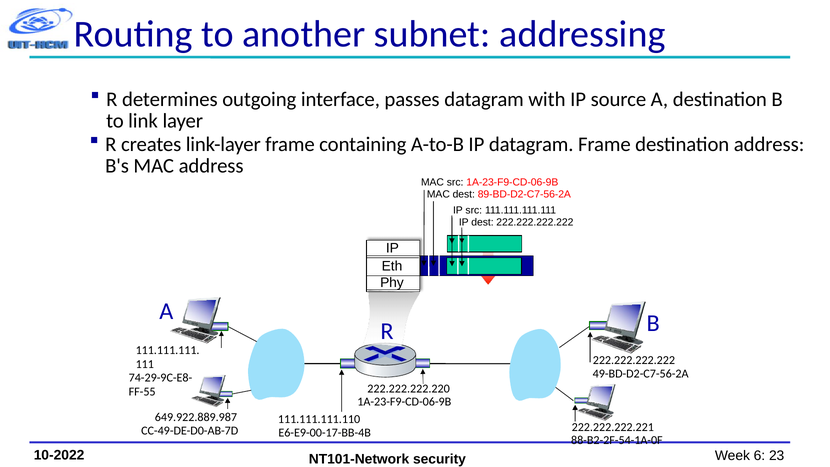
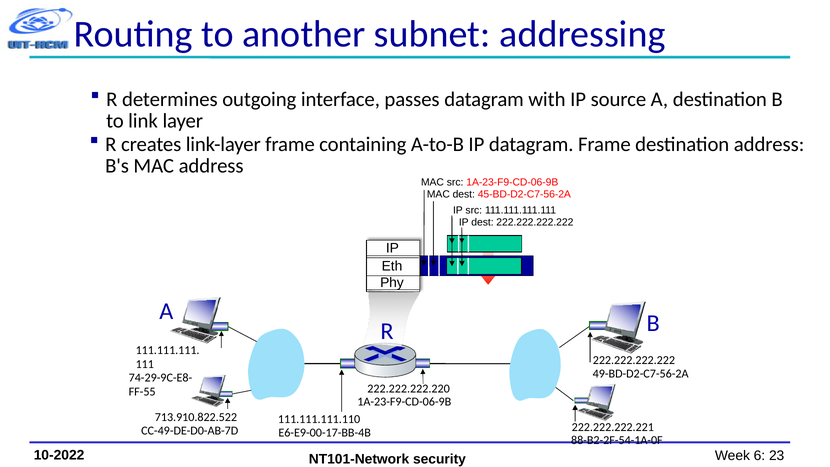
89-BD-D2-C7-56-2A: 89-BD-D2-C7-56-2A -> 45-BD-D2-C7-56-2A (524, 194)
649.922.889.987: 649.922.889.987 -> 713.910.822.522 (196, 417)
